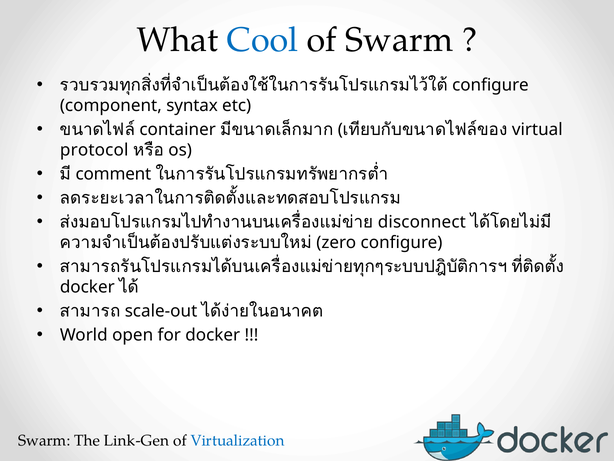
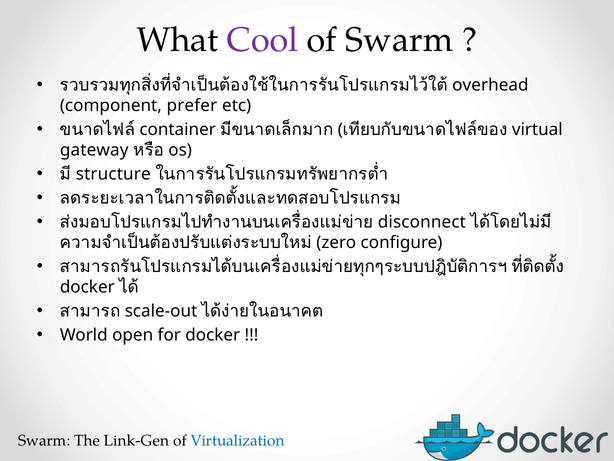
Cool colour: blue -> purple (263, 40)
configure: configure -> overhead (490, 85)
syntax: syntax -> prefer (192, 106)
protocol: protocol -> gateway (94, 150)
comment: comment -> structure (113, 174)
